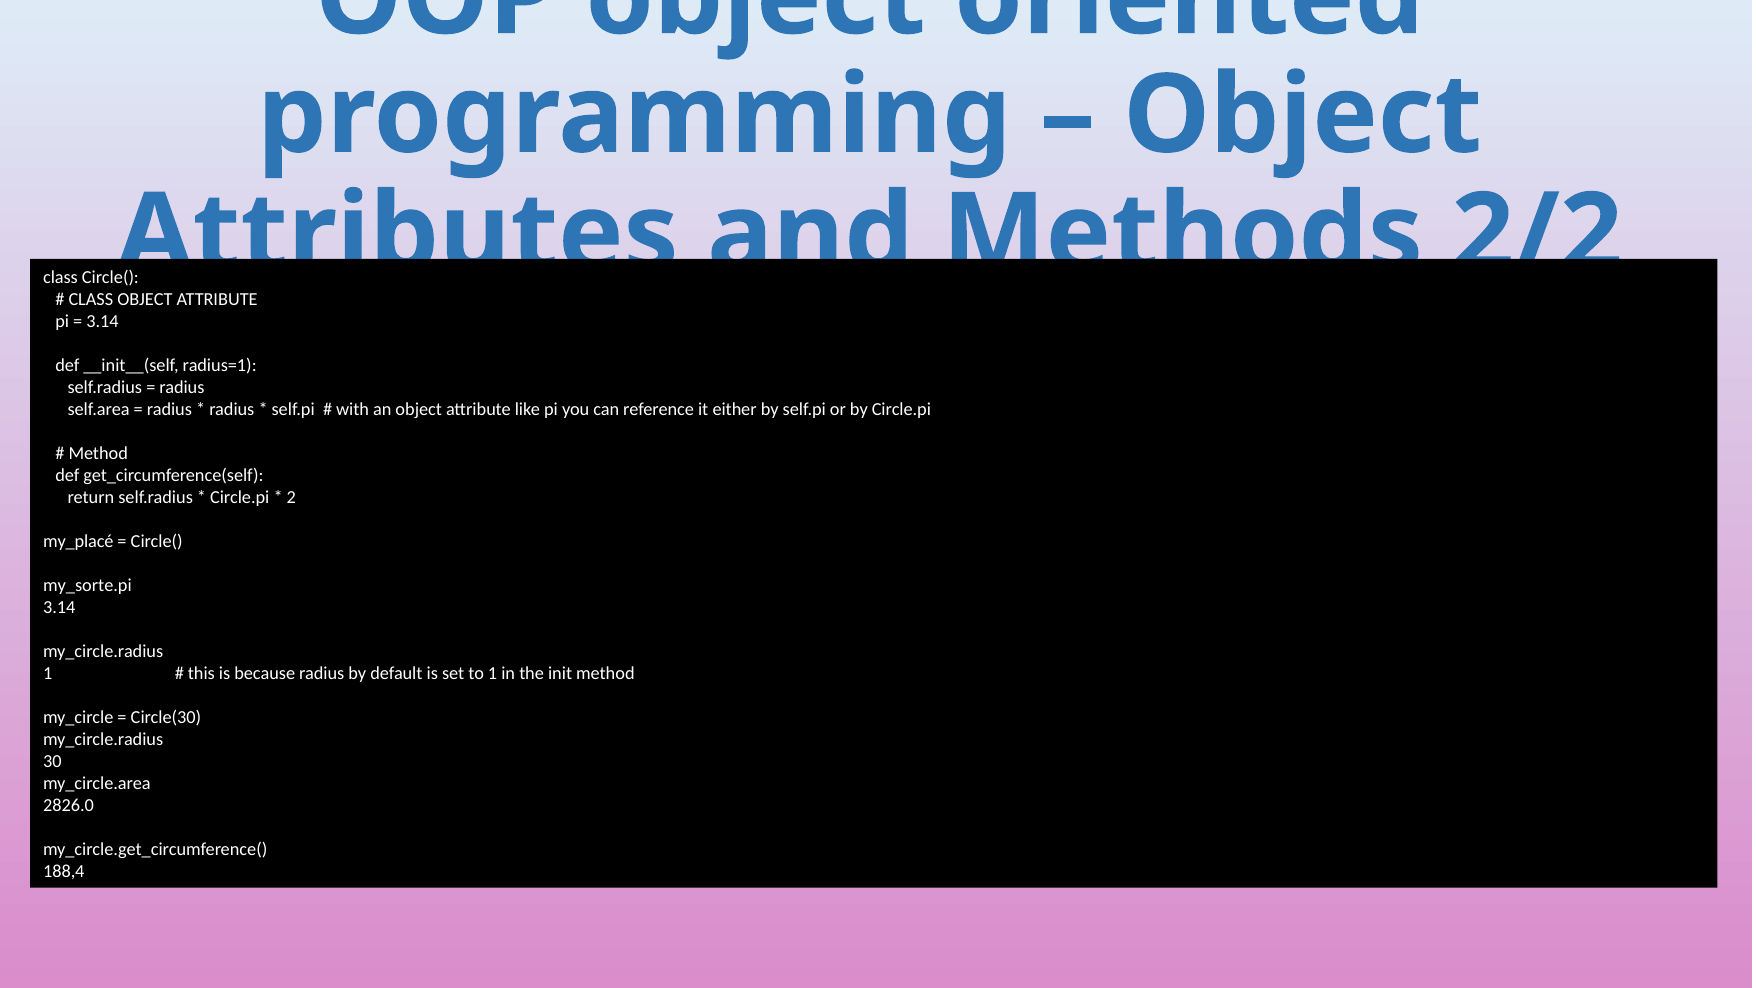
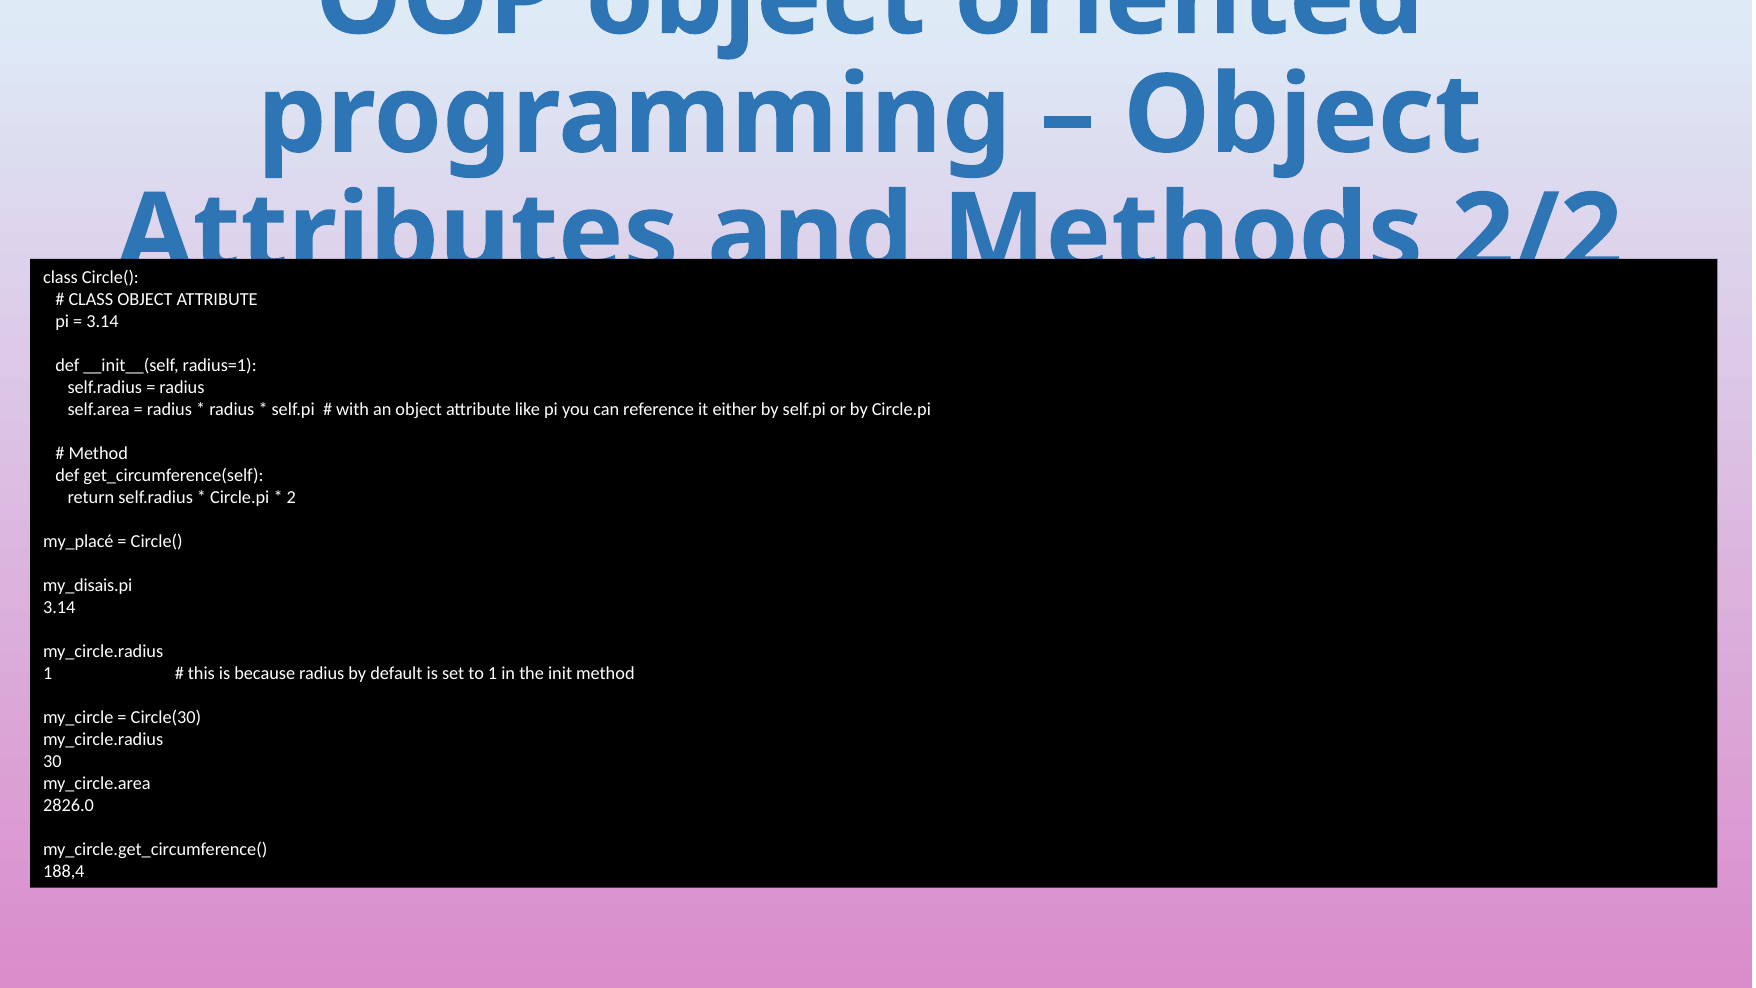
my_sorte.pi: my_sorte.pi -> my_disais.pi (88, 585)
